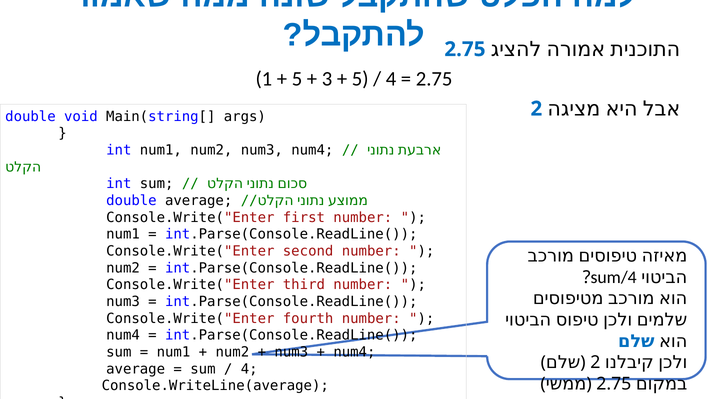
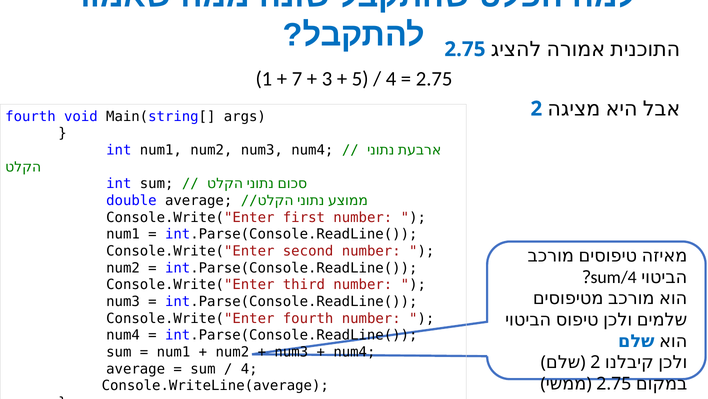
5: 5 -> 7 (297, 79)
double: double -> fourth (30, 116)
